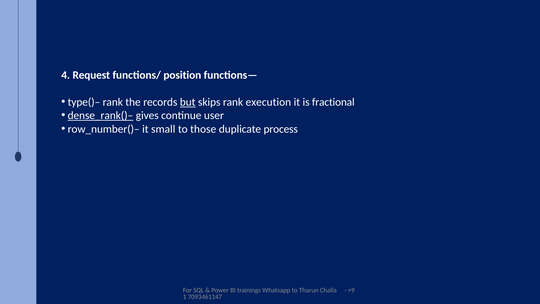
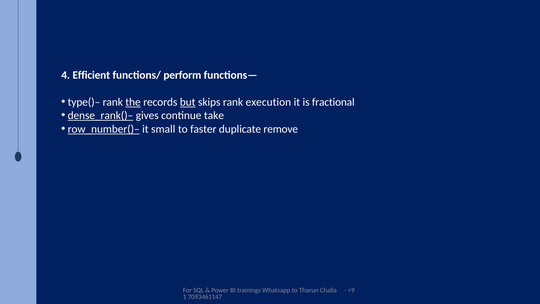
Request: Request -> Efficient (91, 75)
position: position -> perform (182, 75)
the underline: none -> present (133, 102)
user: user -> take (214, 115)
row_number()– underline: none -> present (104, 129)
those: those -> faster (203, 129)
process: process -> remove (281, 129)
